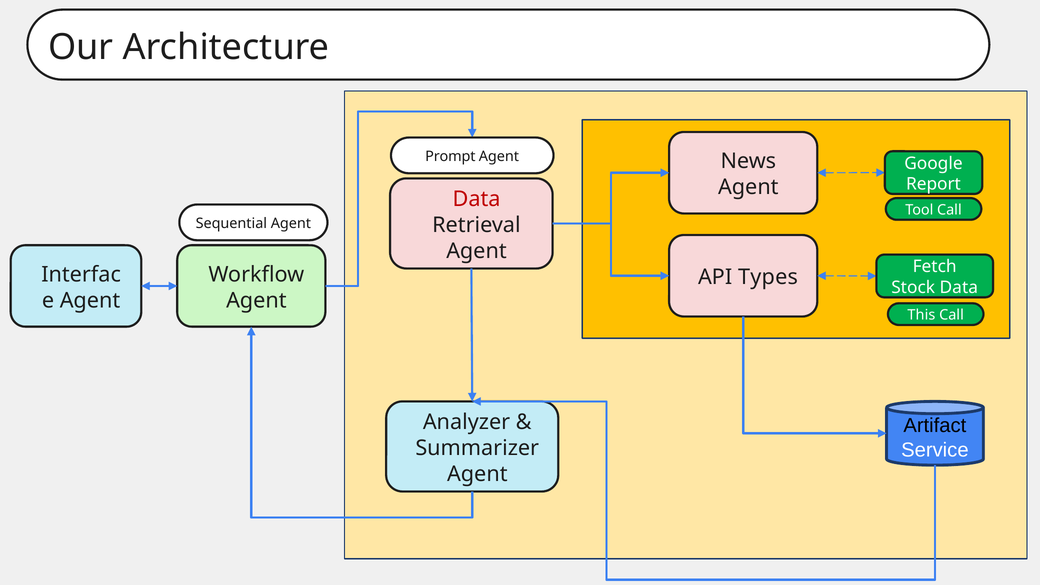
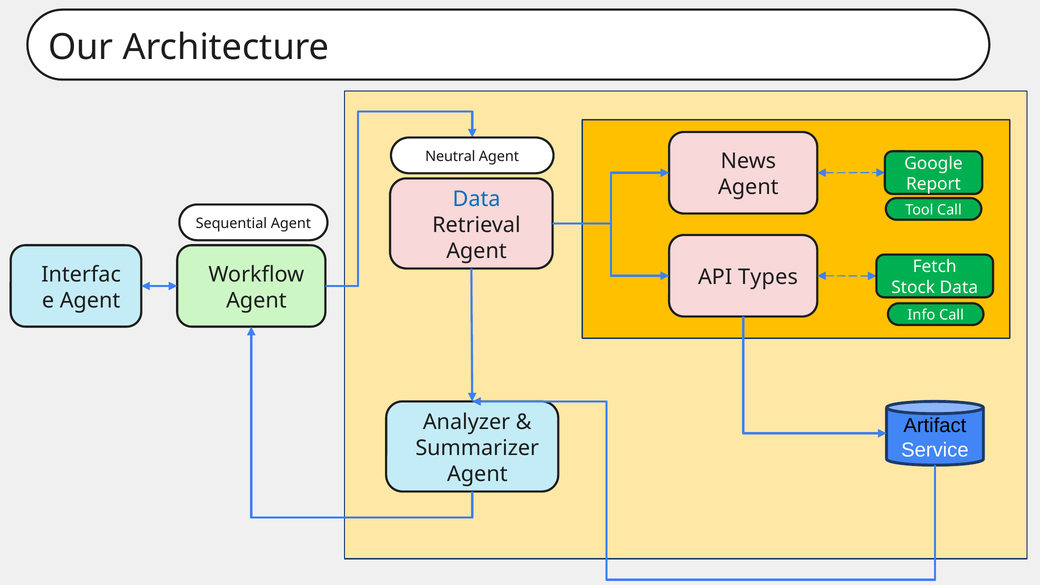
Prompt: Prompt -> Neutral (450, 156)
Data colour: red -> blue (477, 199)
This: This -> Info (921, 315)
